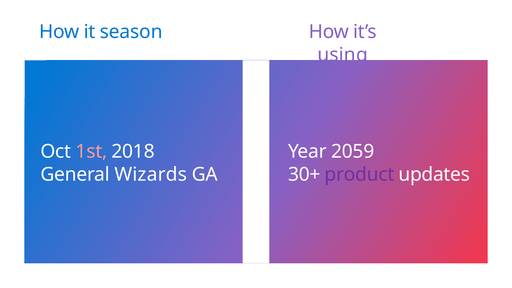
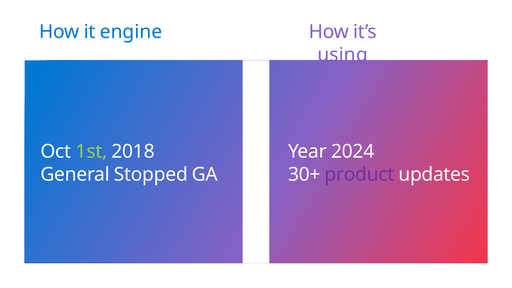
season: season -> engine (131, 32)
1st colour: pink -> light green (91, 151)
2059: 2059 -> 2024 (353, 151)
Wizards: Wizards -> Stopped (151, 174)
